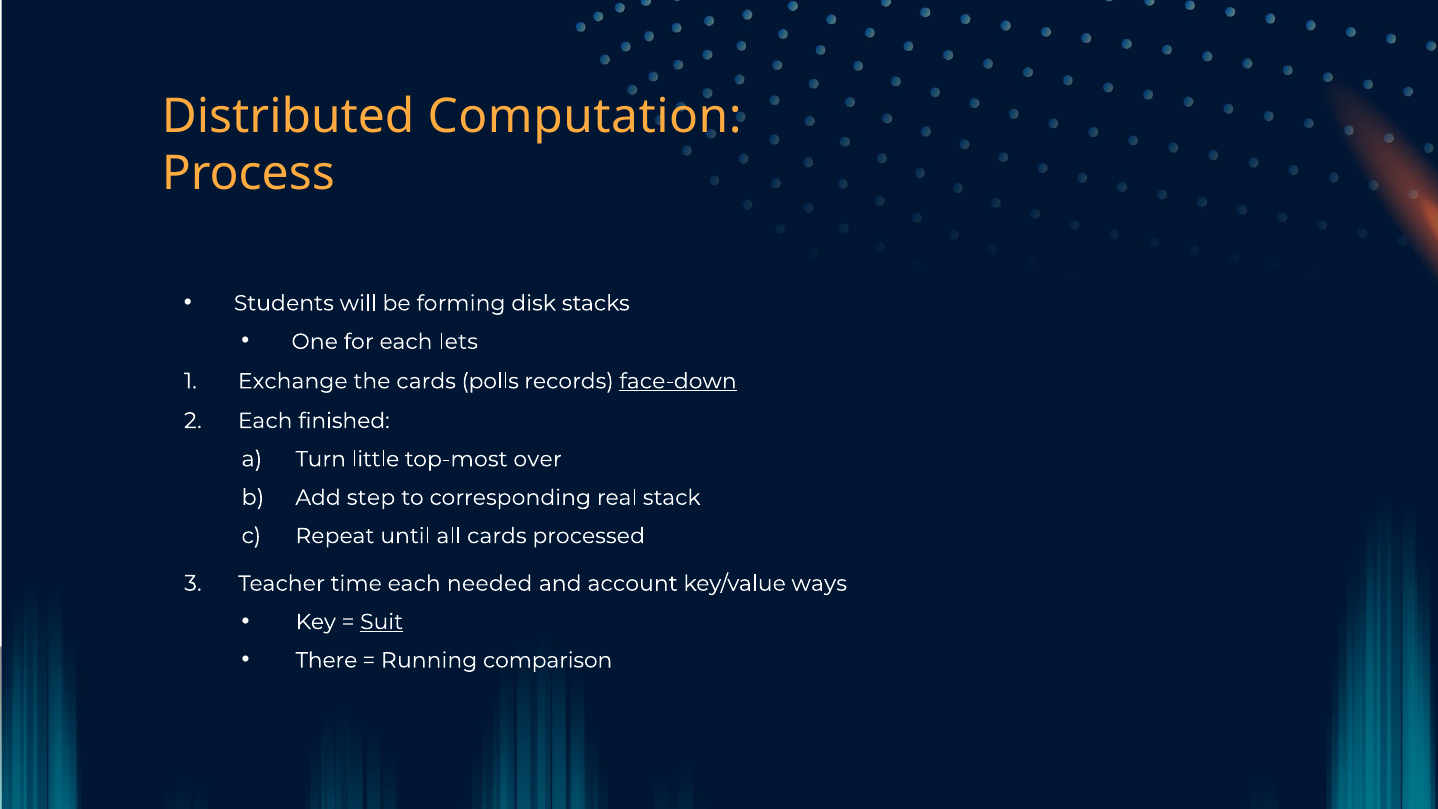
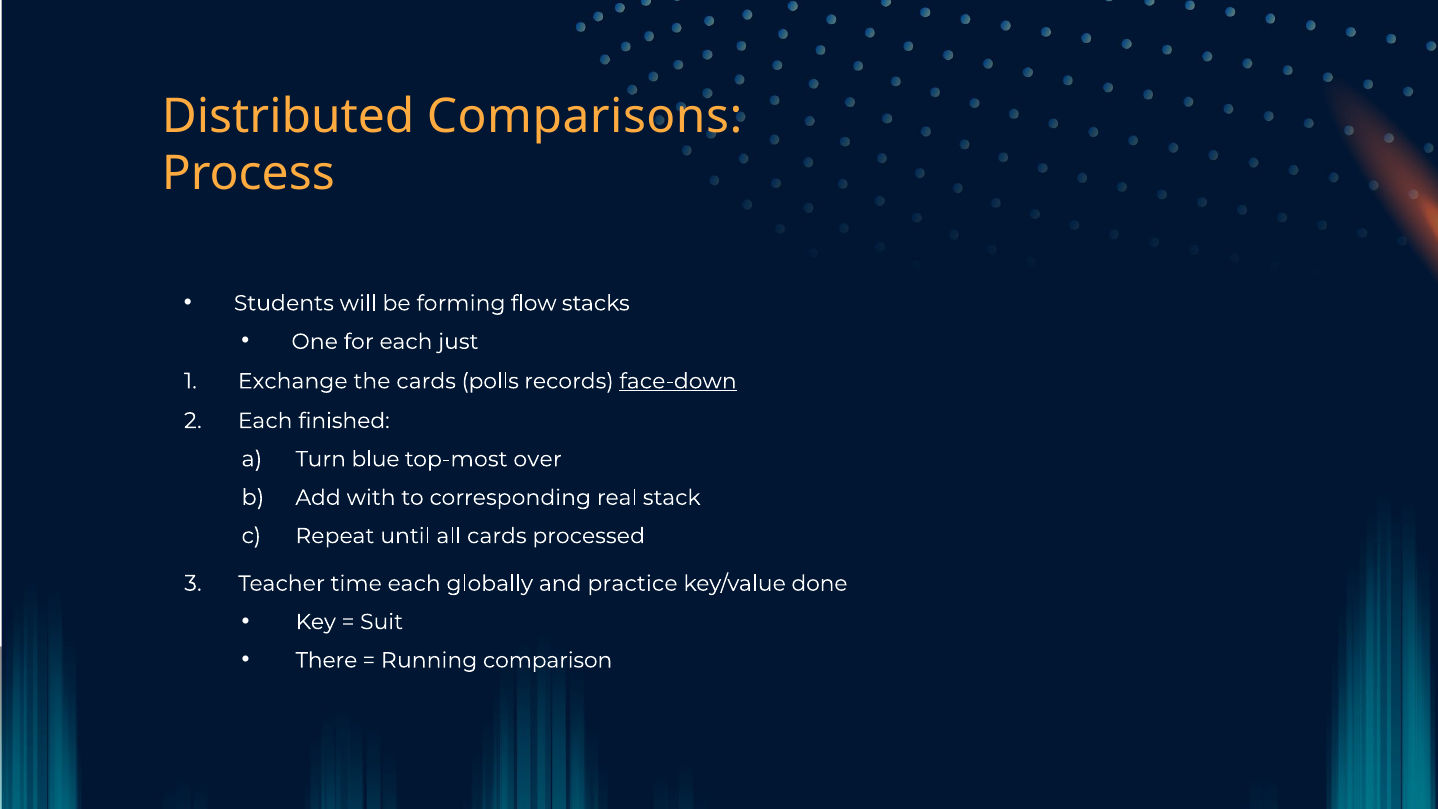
Computation: Computation -> Comparisons (585, 116)
disk: disk -> flow (534, 303)
lets: lets -> just (458, 342)
little: little -> blue (375, 459)
step: step -> with (371, 498)
needed: needed -> globally (490, 583)
account: account -> practice (633, 583)
ways: ways -> done (819, 583)
Suit underline: present -> none (382, 622)
